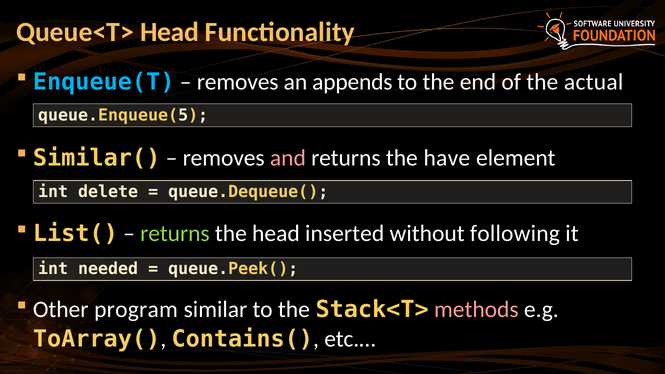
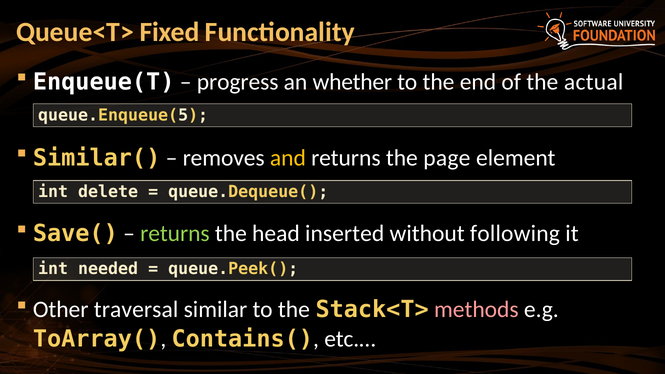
Queue<T> Head: Head -> Fixed (170, 32)
Enqueue(T colour: light blue -> white (104, 82)
removes: removes -> progress (238, 82)
appends: appends -> whether (352, 82)
and colour: pink -> yellow (288, 158)
have: have -> page (447, 158)
List(: List( -> Save( (75, 234)
program: program -> traversal (136, 310)
